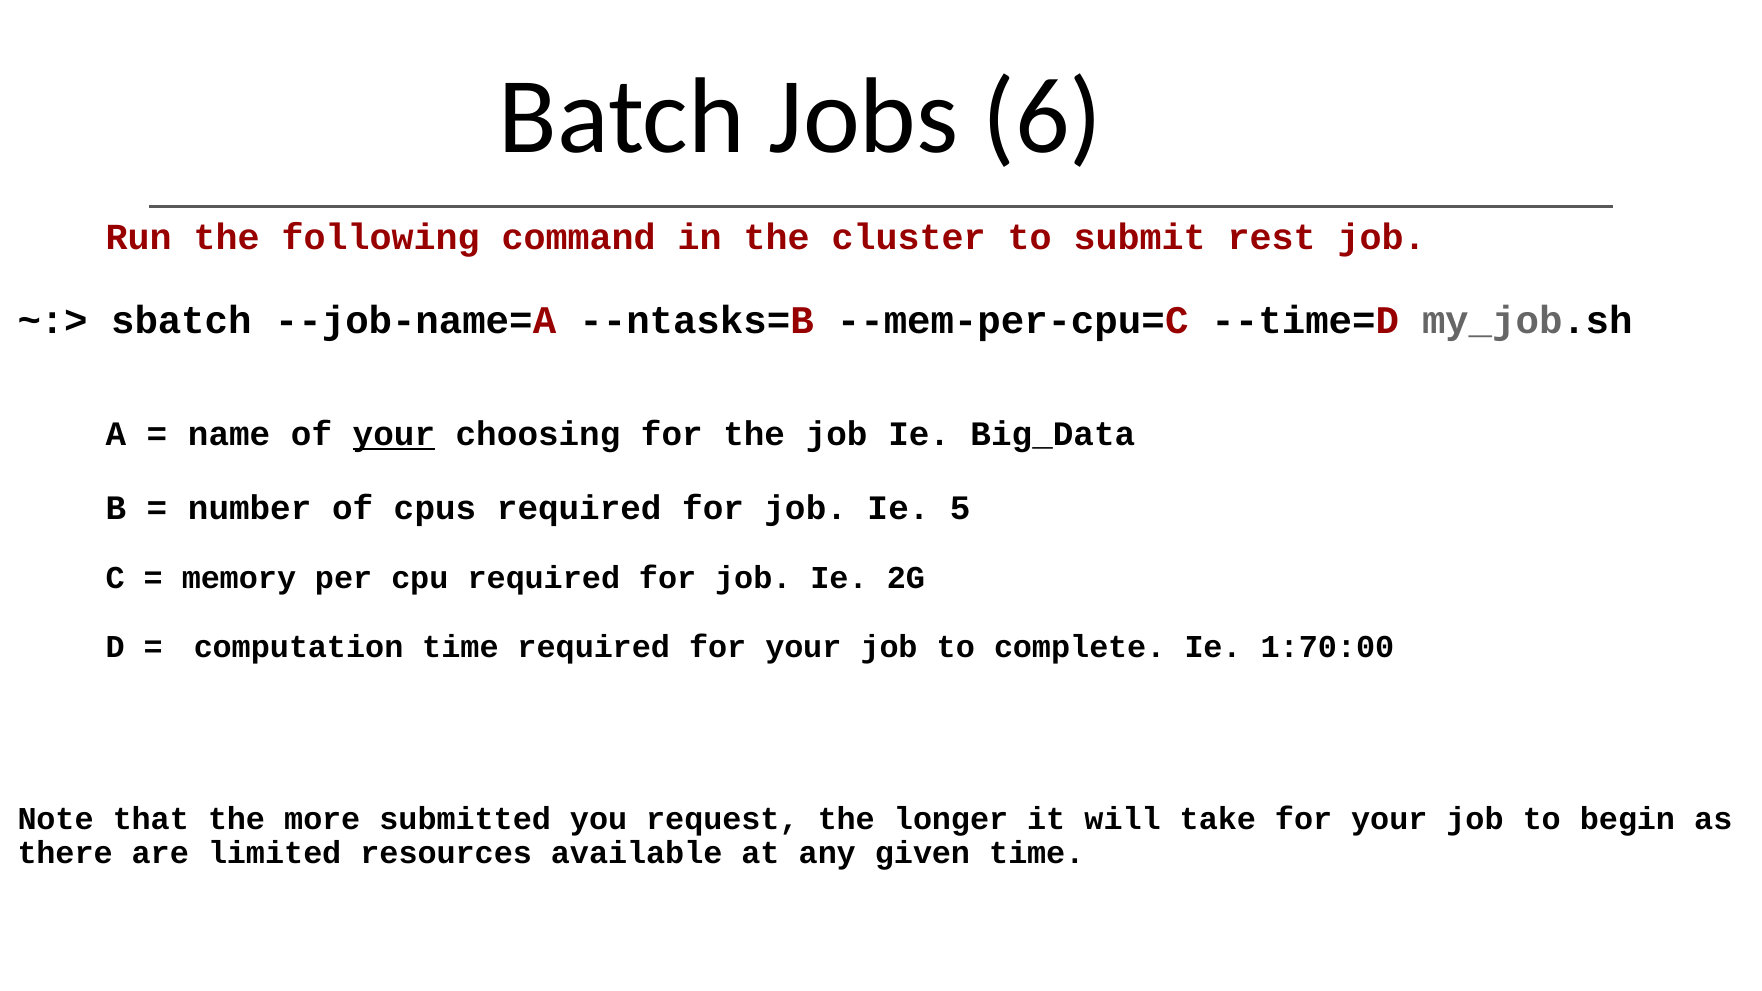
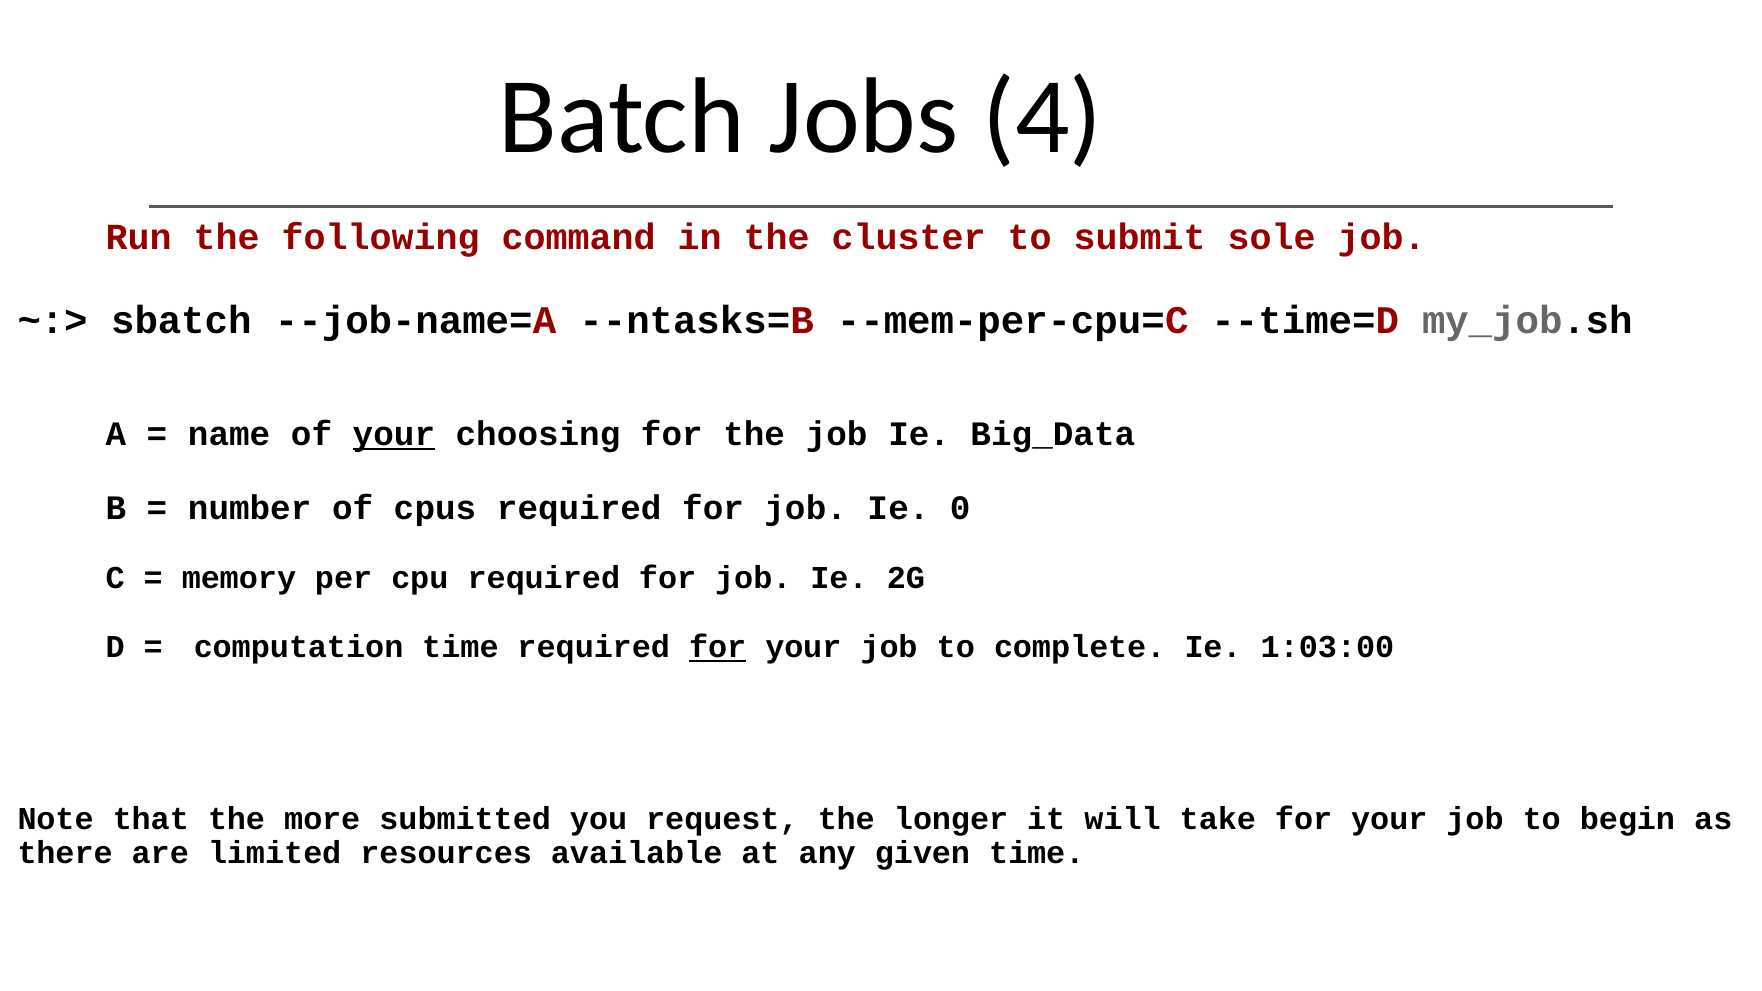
6: 6 -> 4 (1042, 117)
rest: rest -> sole (1272, 238)
5: 5 -> 0 (960, 508)
for underline: none -> present (718, 647)
1:70:00: 1:70:00 -> 1:03:00 (1327, 647)
